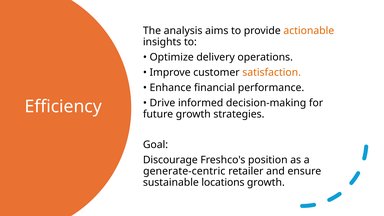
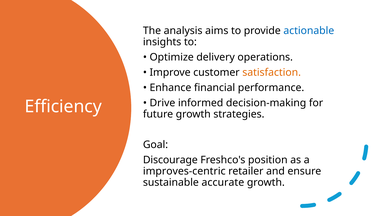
actionable colour: orange -> blue (309, 31)
generate-centric: generate-centric -> improves-centric (184, 171)
locations: locations -> accurate (223, 182)
